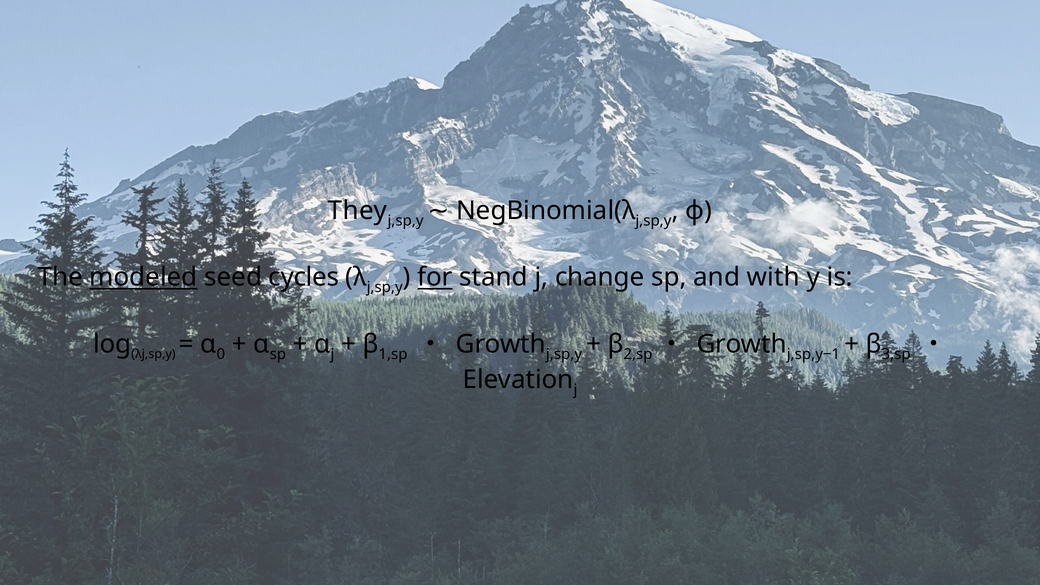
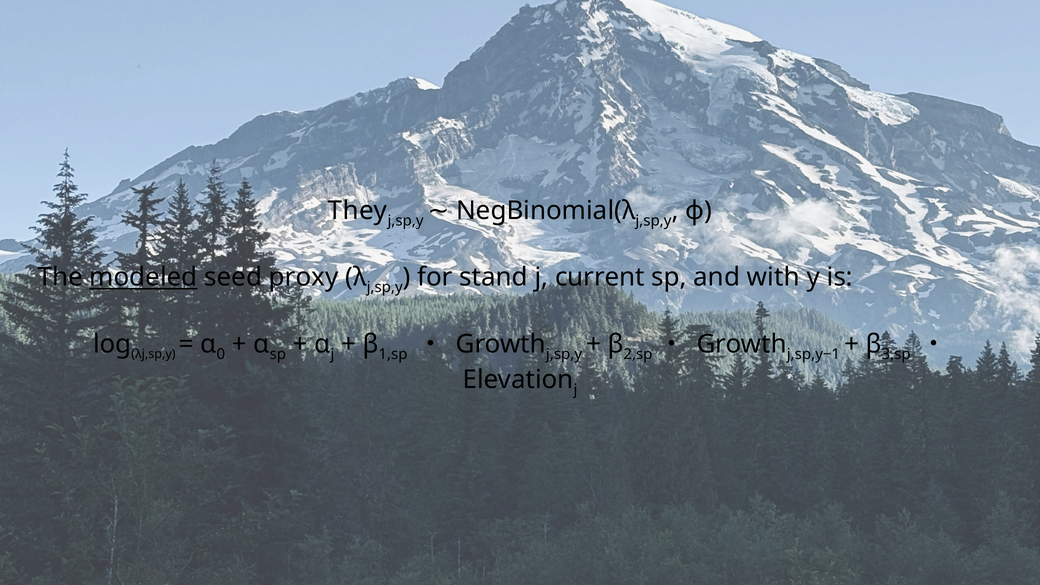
cycles: cycles -> proxy (304, 277)
for underline: present -> none (435, 277)
change: change -> current (600, 277)
